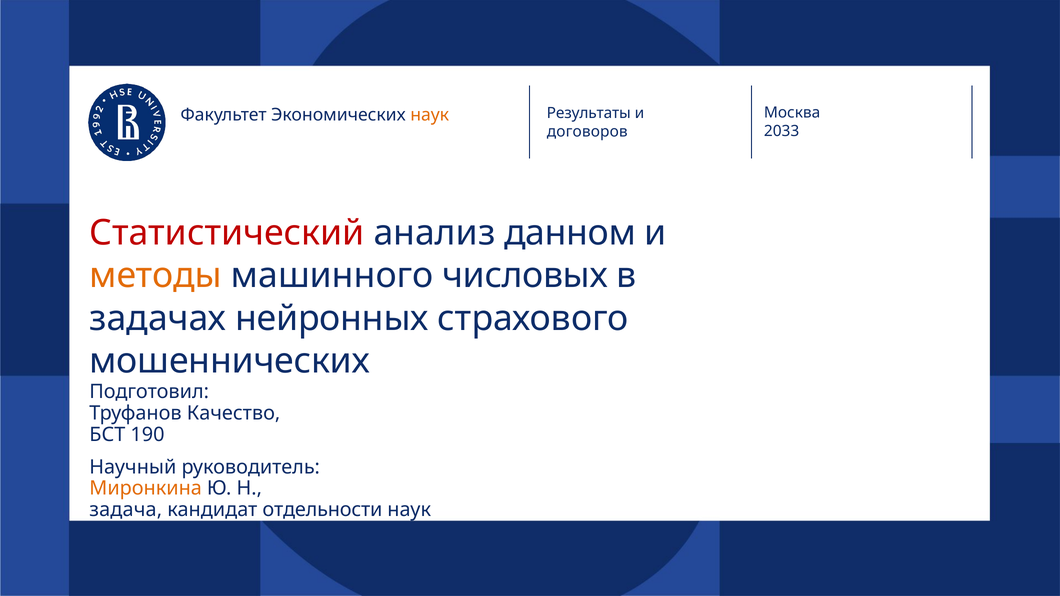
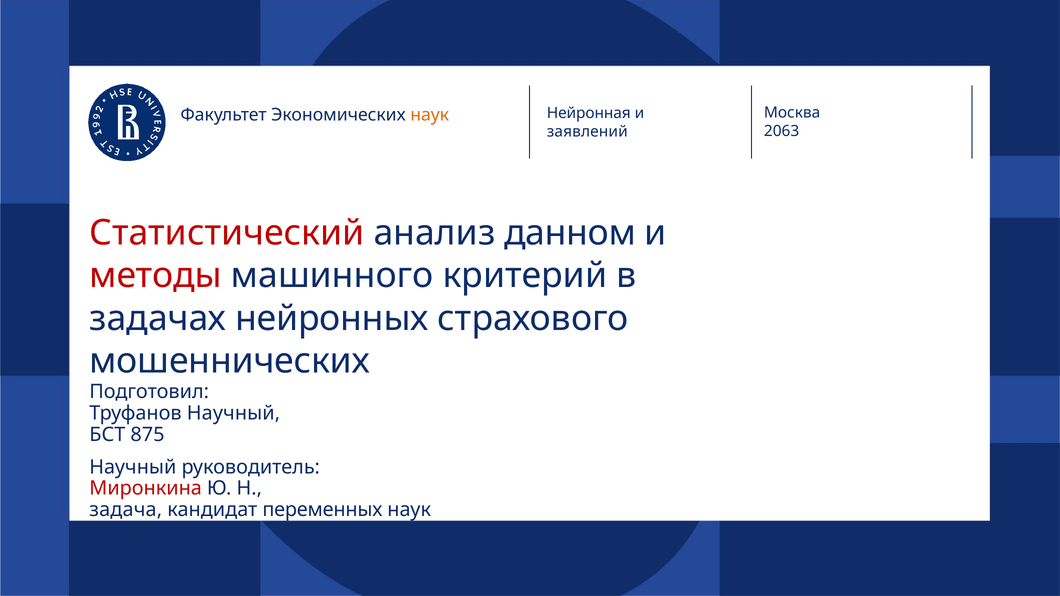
Результаты: Результаты -> Нейронная (589, 113)
2033: 2033 -> 2063 (782, 131)
договоров: договоров -> заявлений (587, 132)
методы colour: orange -> red (156, 276)
числовых: числовых -> критерий (525, 276)
Труфанов Качество: Качество -> Научный (234, 413)
190: 190 -> 875 (147, 435)
Миронкина colour: orange -> red (146, 489)
отдельности: отдельности -> переменных (322, 510)
